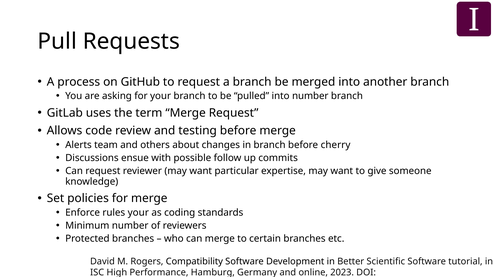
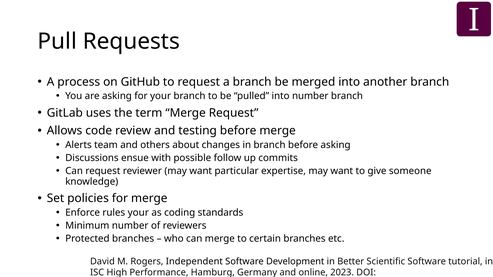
before cherry: cherry -> asking (336, 145)
Compatibility: Compatibility -> Independent (194, 262)
